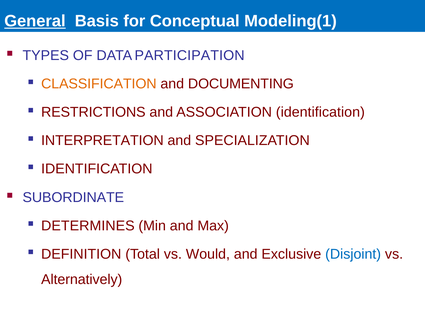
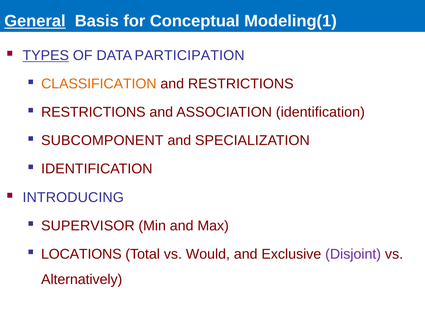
TYPES underline: none -> present (46, 56)
and DOCUMENTING: DOCUMENTING -> RESTRICTIONS (241, 84)
INTERPRETATION: INTERPRETATION -> SUBCOMPONENT (102, 141)
SUBORDINATE: SUBORDINATE -> INTRODUCING (73, 197)
DETERMINES: DETERMINES -> SUPERVISOR (88, 226)
DEFINITION: DEFINITION -> LOCATIONS (81, 254)
Disjoint colour: blue -> purple (353, 254)
